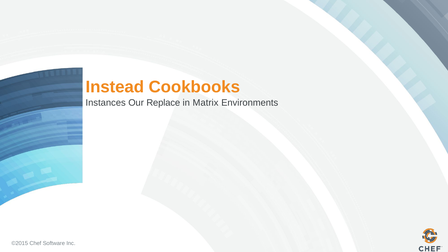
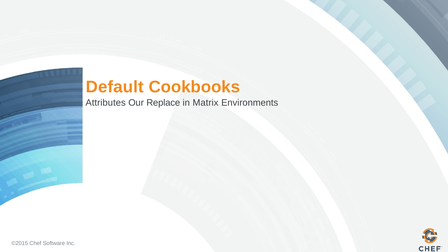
Instead: Instead -> Default (115, 87)
Instances: Instances -> Attributes (106, 103)
